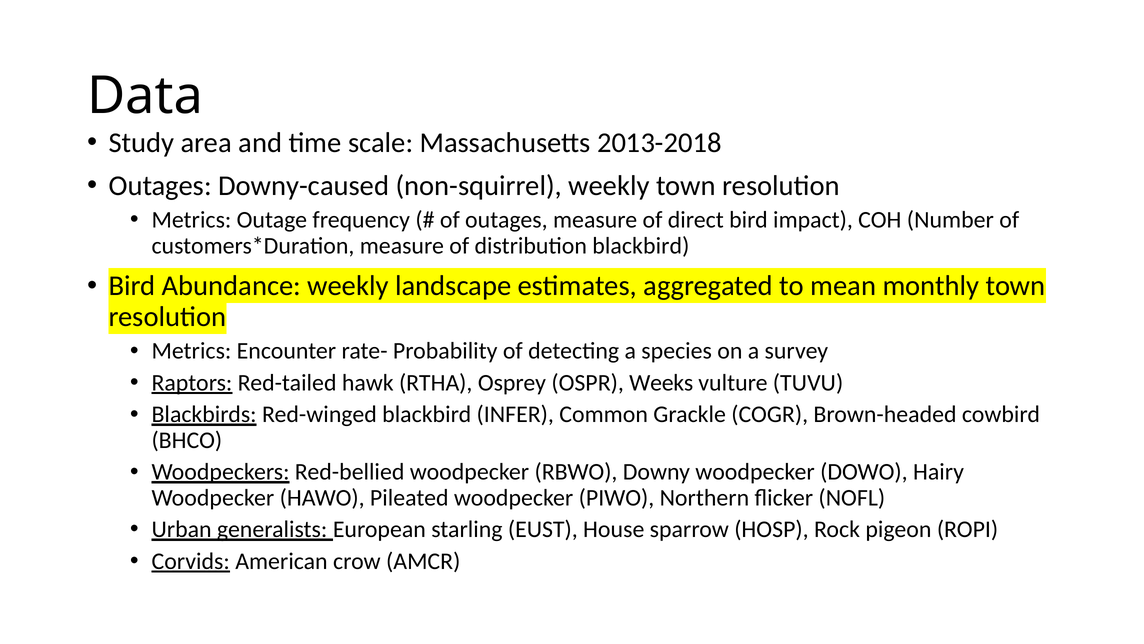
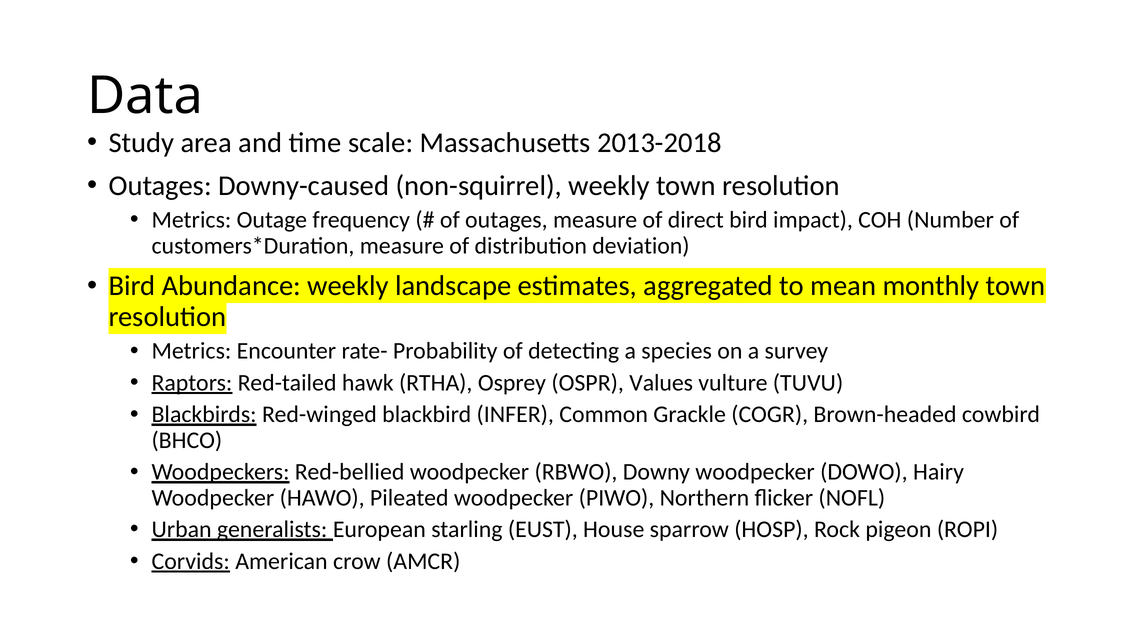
distribution blackbird: blackbird -> deviation (641, 245)
Weeks: Weeks -> Values (661, 383)
